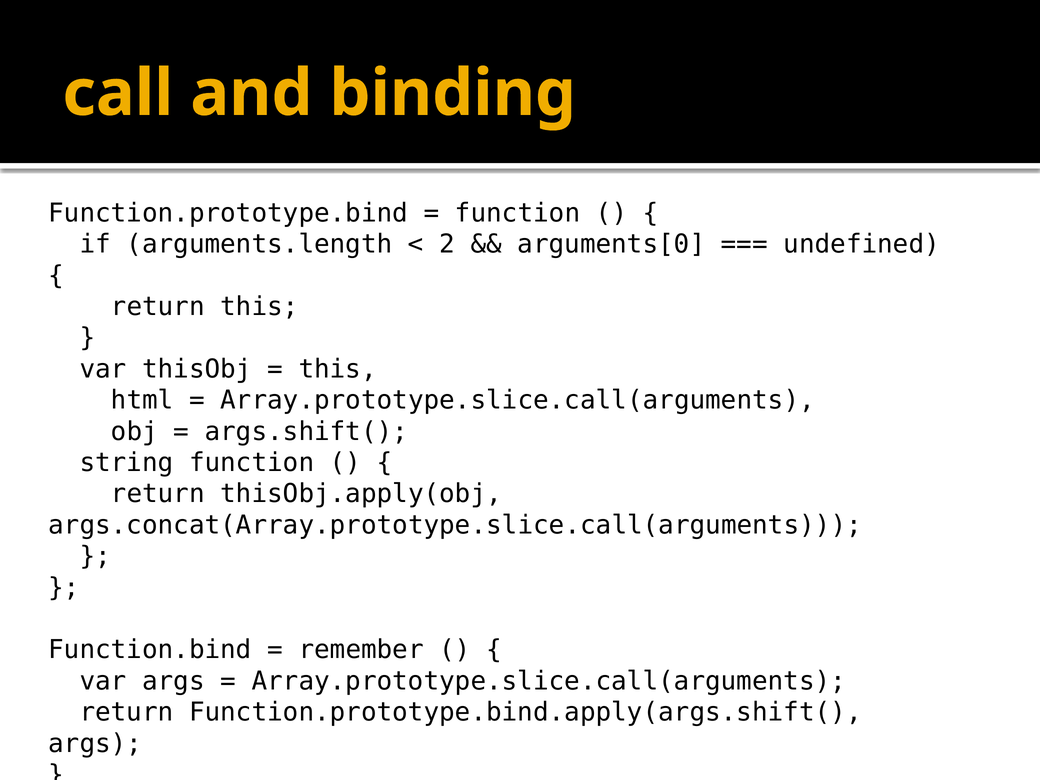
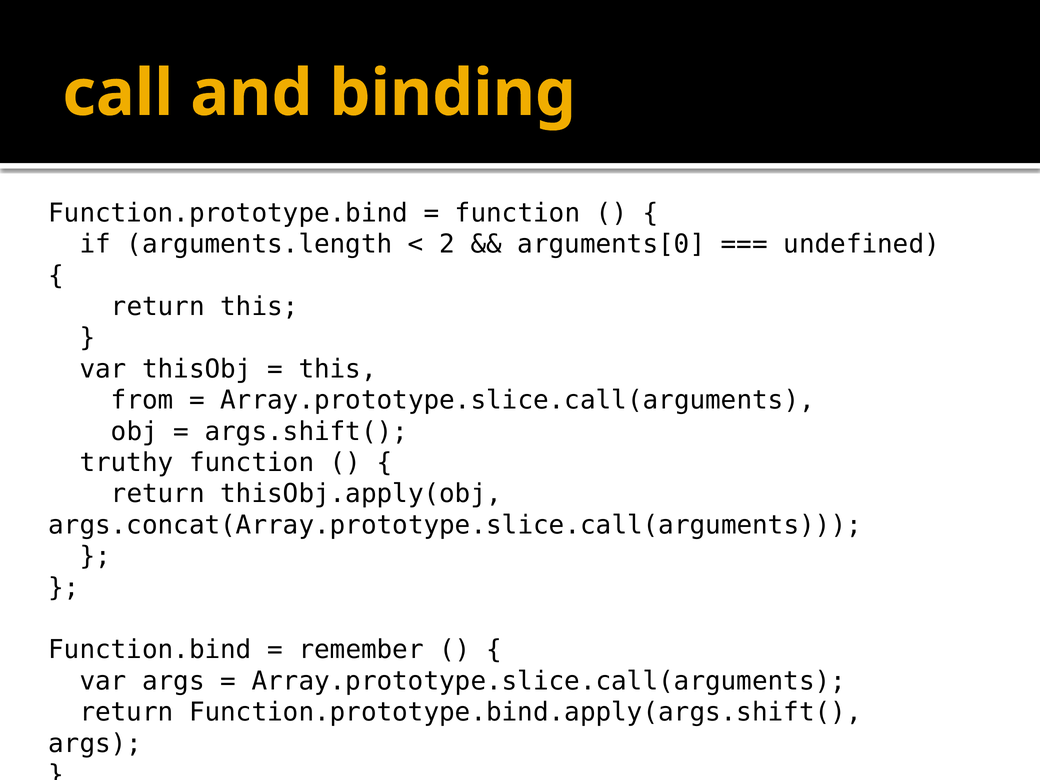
html: html -> from (142, 400)
string: string -> truthy (126, 463)
